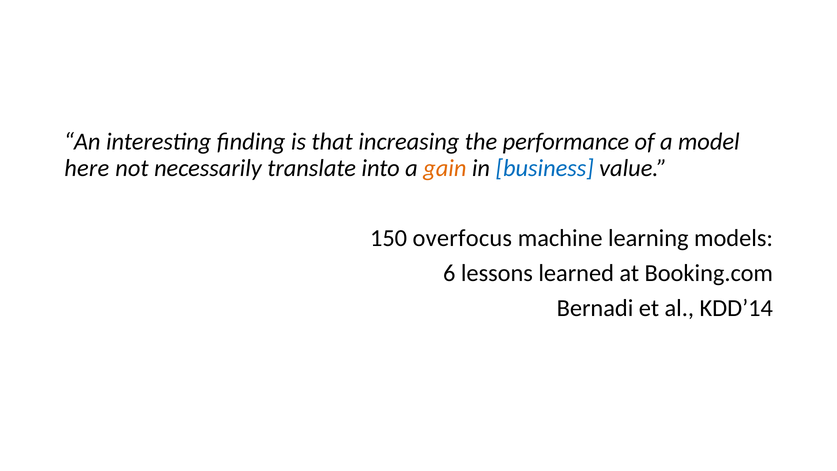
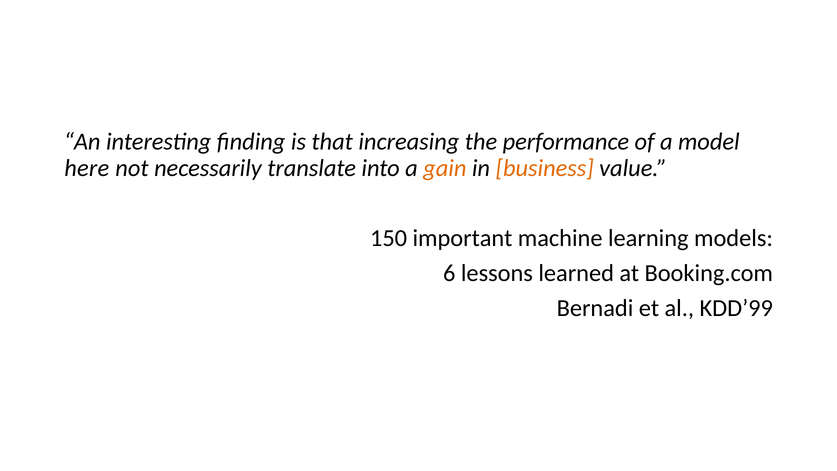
business colour: blue -> orange (545, 168)
overfocus: overfocus -> important (462, 238)
KDD’14: KDD’14 -> KDD’99 (736, 308)
